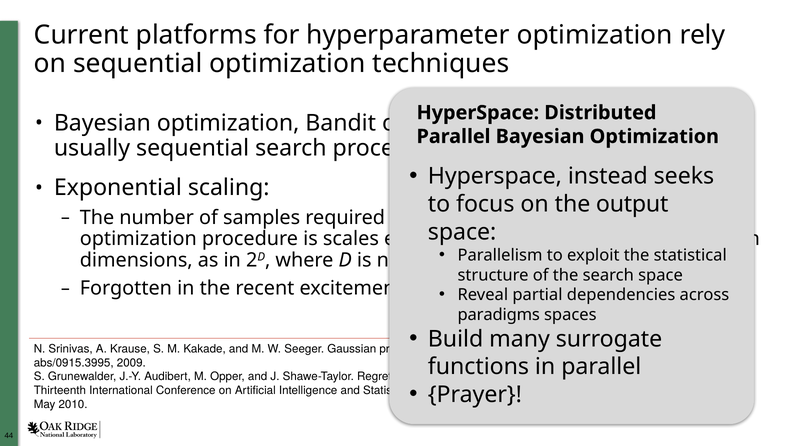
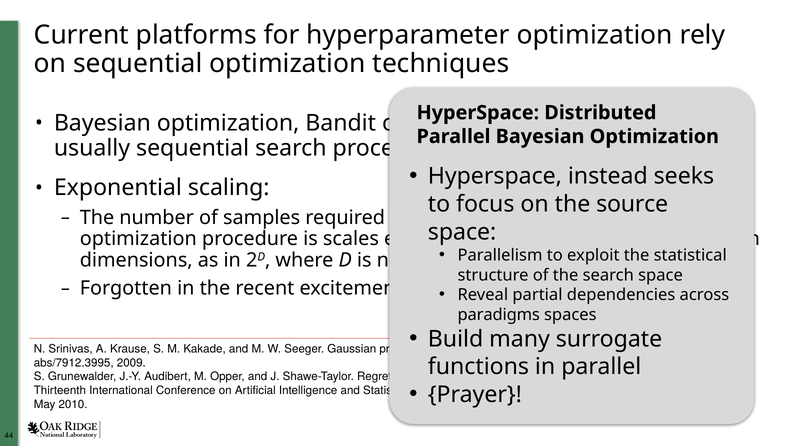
output: output -> source (632, 204)
abs/0915.3995: abs/0915.3995 -> abs/7912.3995 (74, 363)
